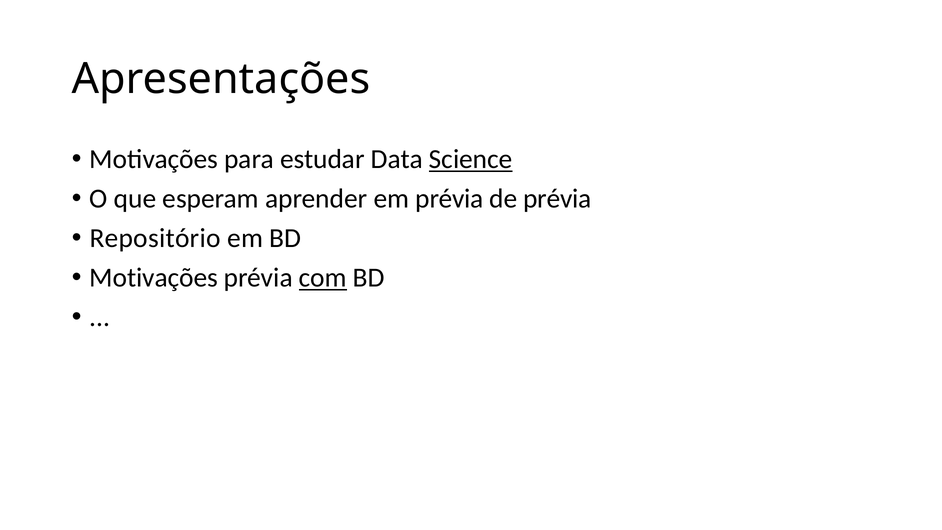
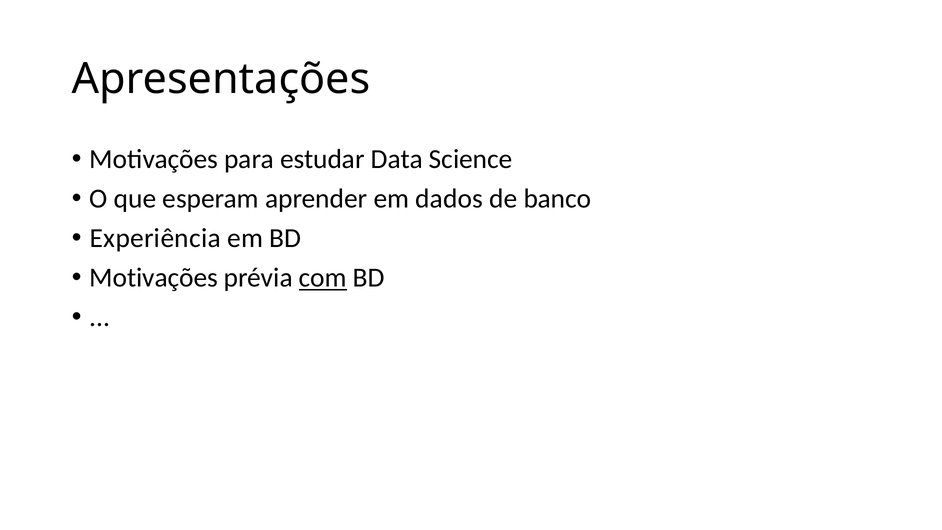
Science underline: present -> none (471, 159)
em prévia: prévia -> dados (449, 199)
de prévia: prévia -> banco (557, 199)
Repositório: Repositório -> Experiência (155, 238)
